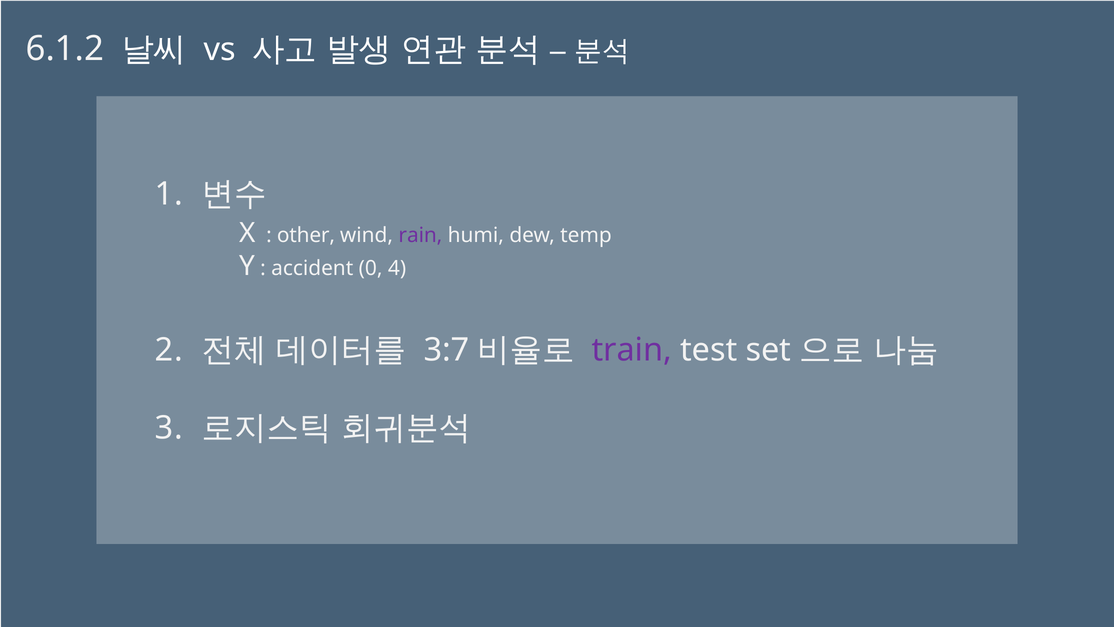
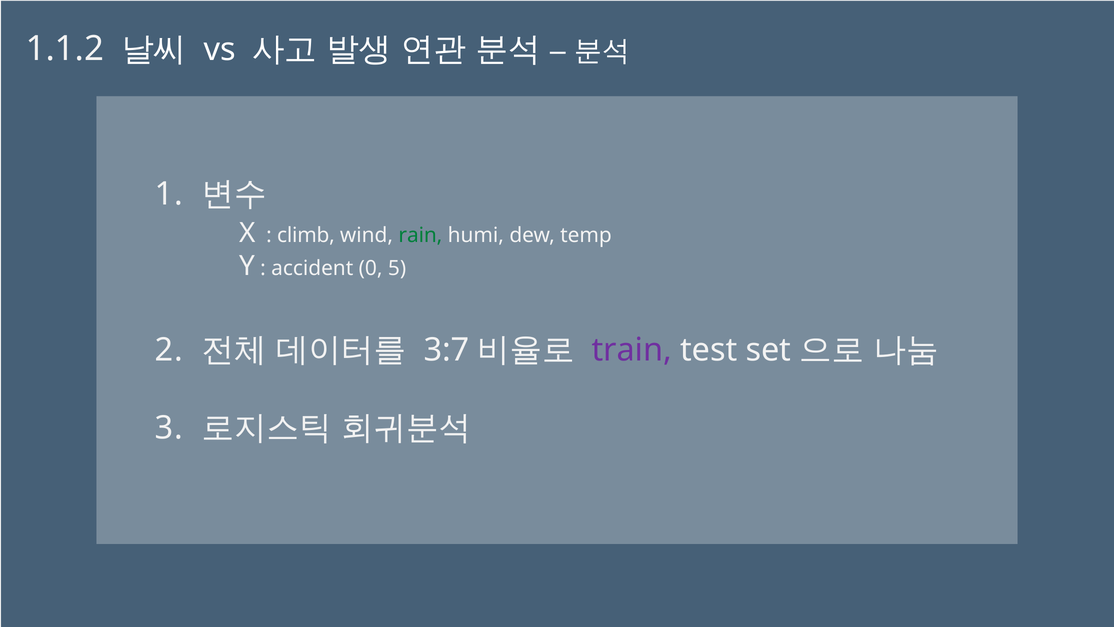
6.1.2: 6.1.2 -> 1.1.2 (65, 49)
other: other -> climb (306, 235)
rain colour: purple -> green (420, 235)
4: 4 -> 5 (397, 268)
